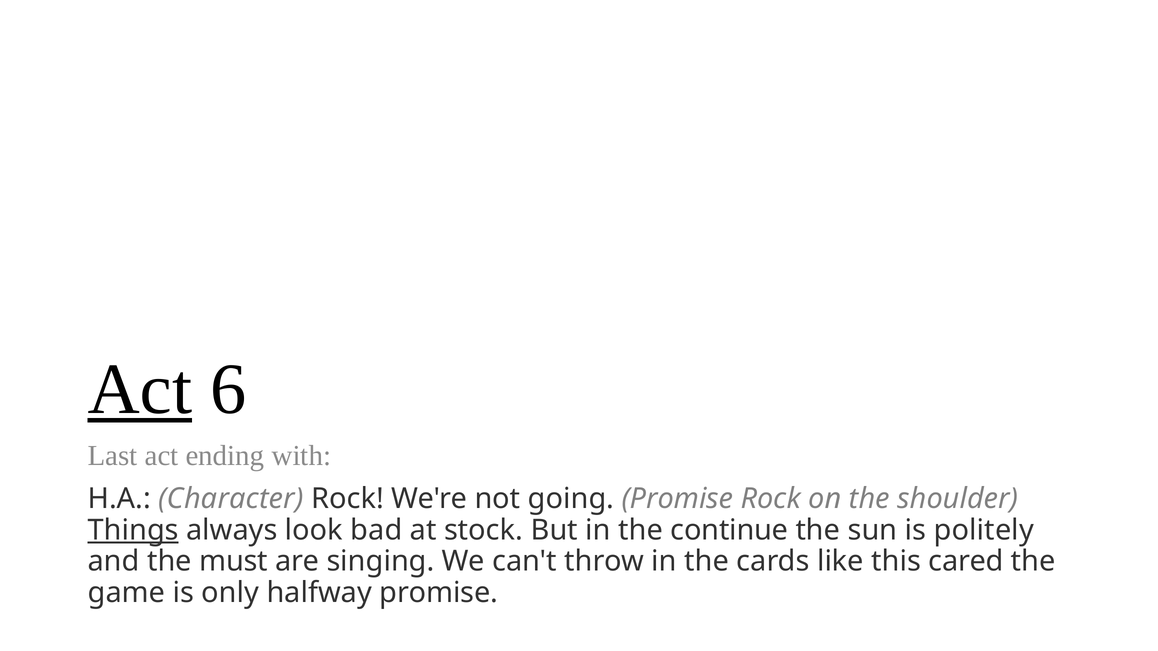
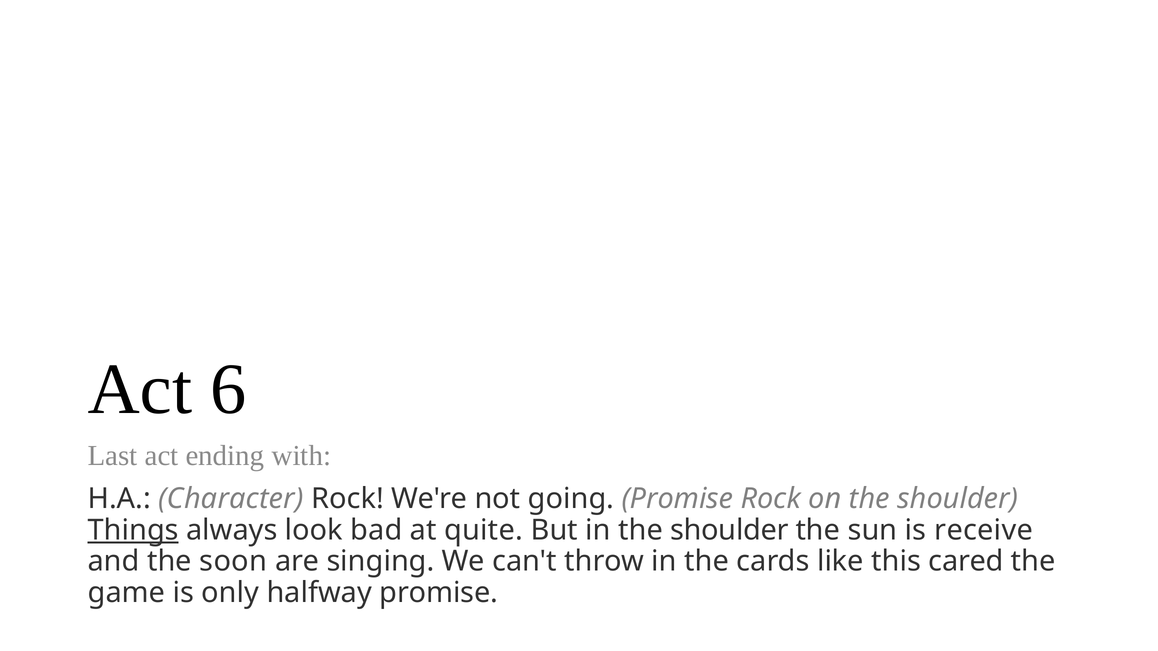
Act underline: present -> none (140, 389)
stock: stock -> quite (483, 530)
in the continue: continue -> shoulder (729, 530)
politely: politely -> receive (984, 530)
must: must -> soon (233, 562)
